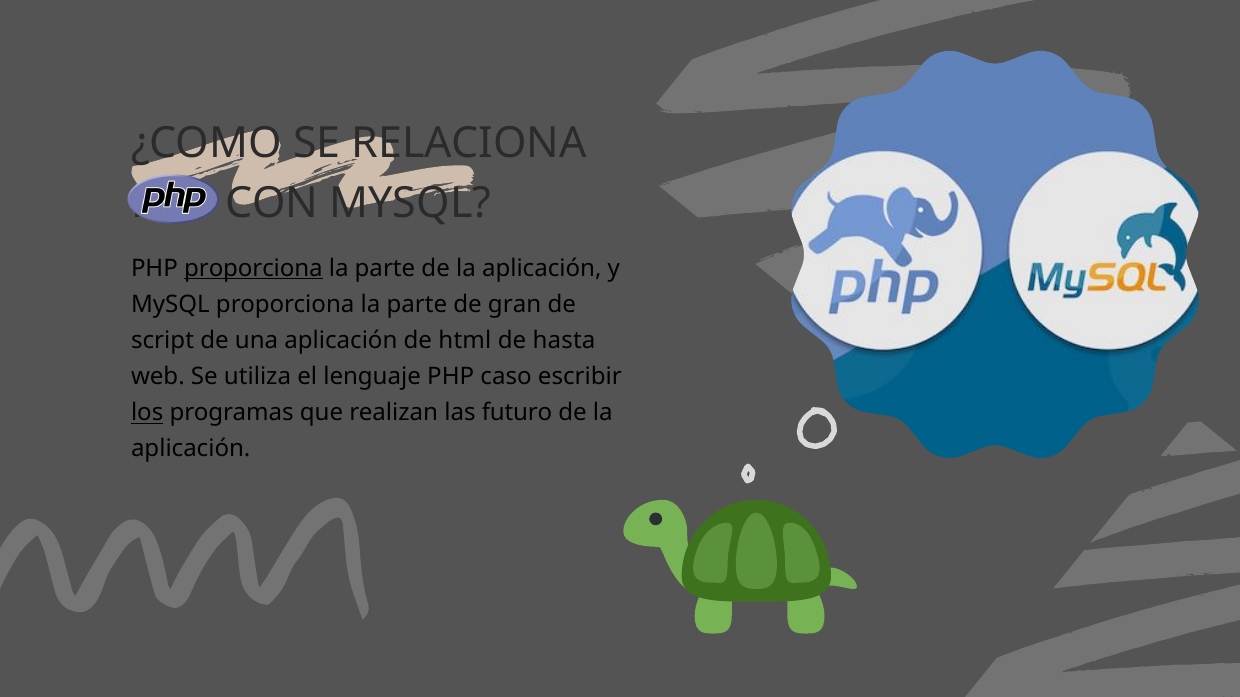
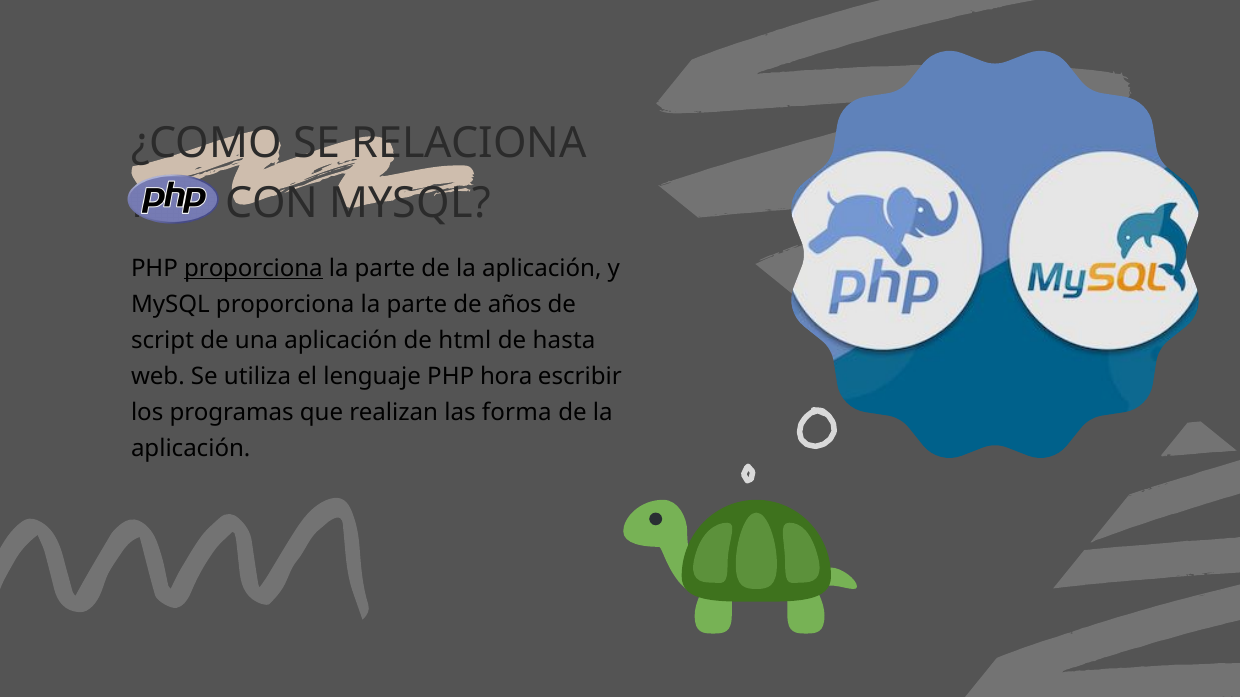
gran: gran -> años (515, 305)
caso: caso -> hora (506, 377)
los underline: present -> none (147, 413)
futuro: futuro -> forma (517, 413)
